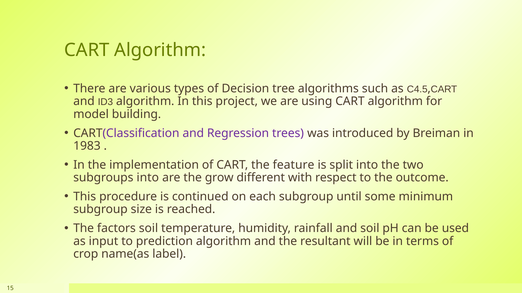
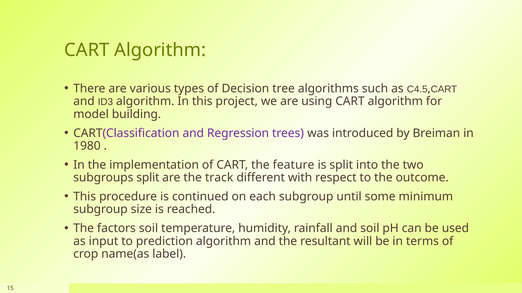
1983: 1983 -> 1980 (87, 146)
subgroups into: into -> split (148, 178)
grow: grow -> track (219, 178)
